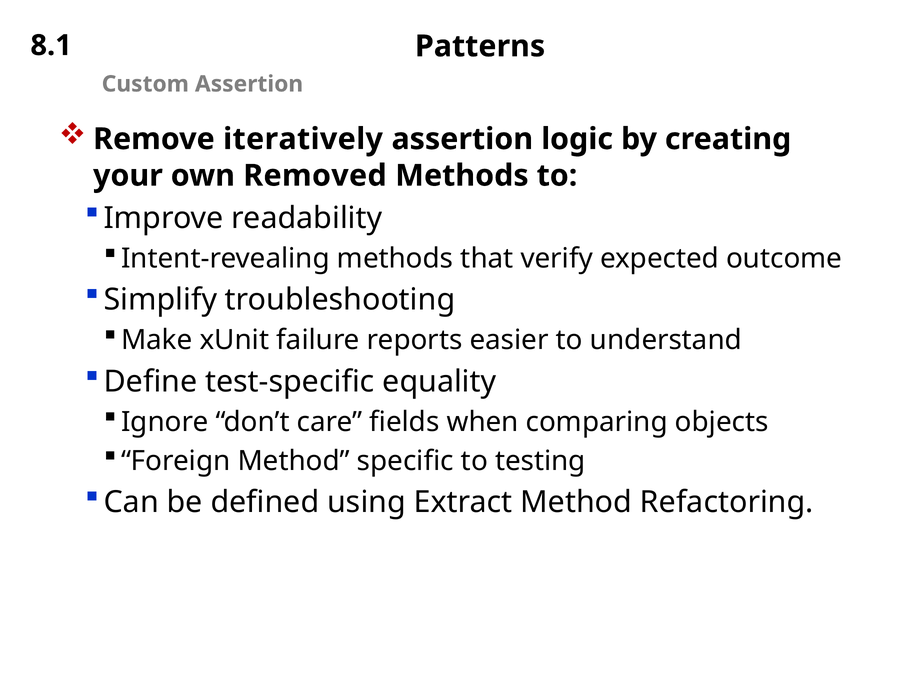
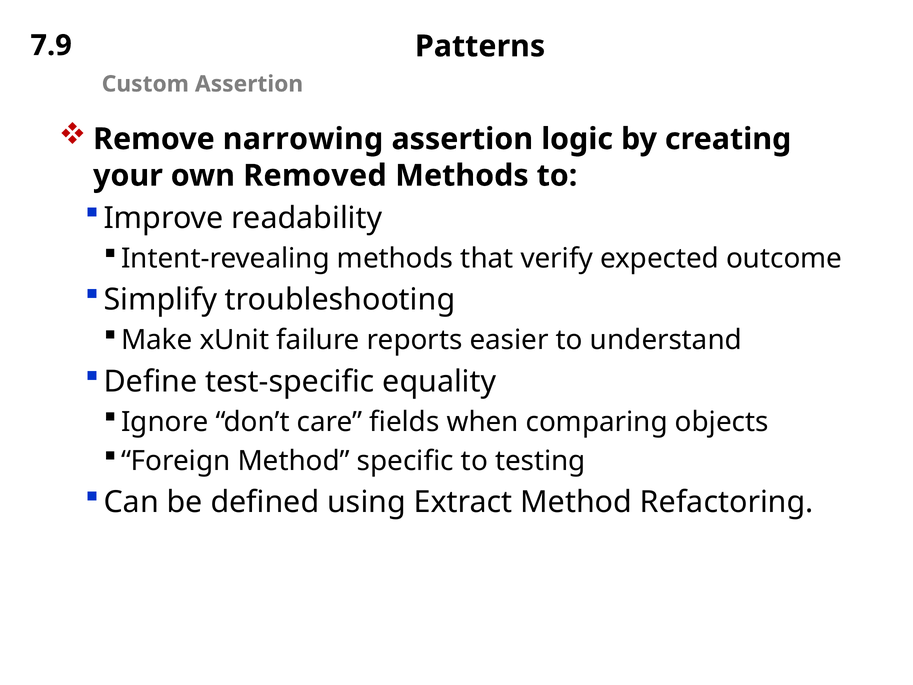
8.1: 8.1 -> 7.9 (51, 45)
iteratively: iteratively -> narrowing (303, 139)
